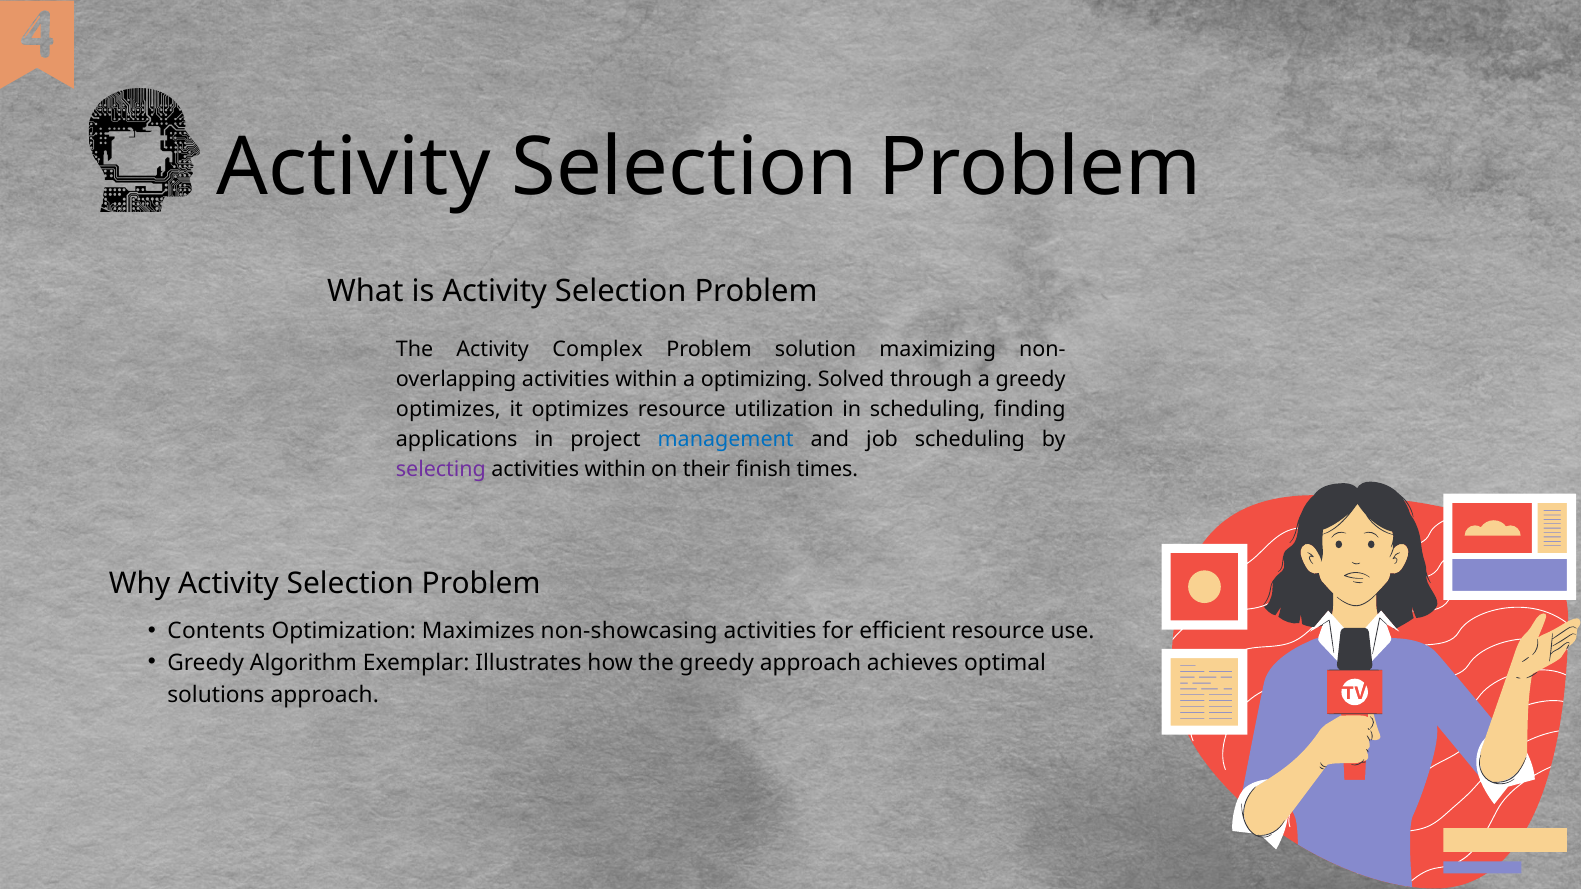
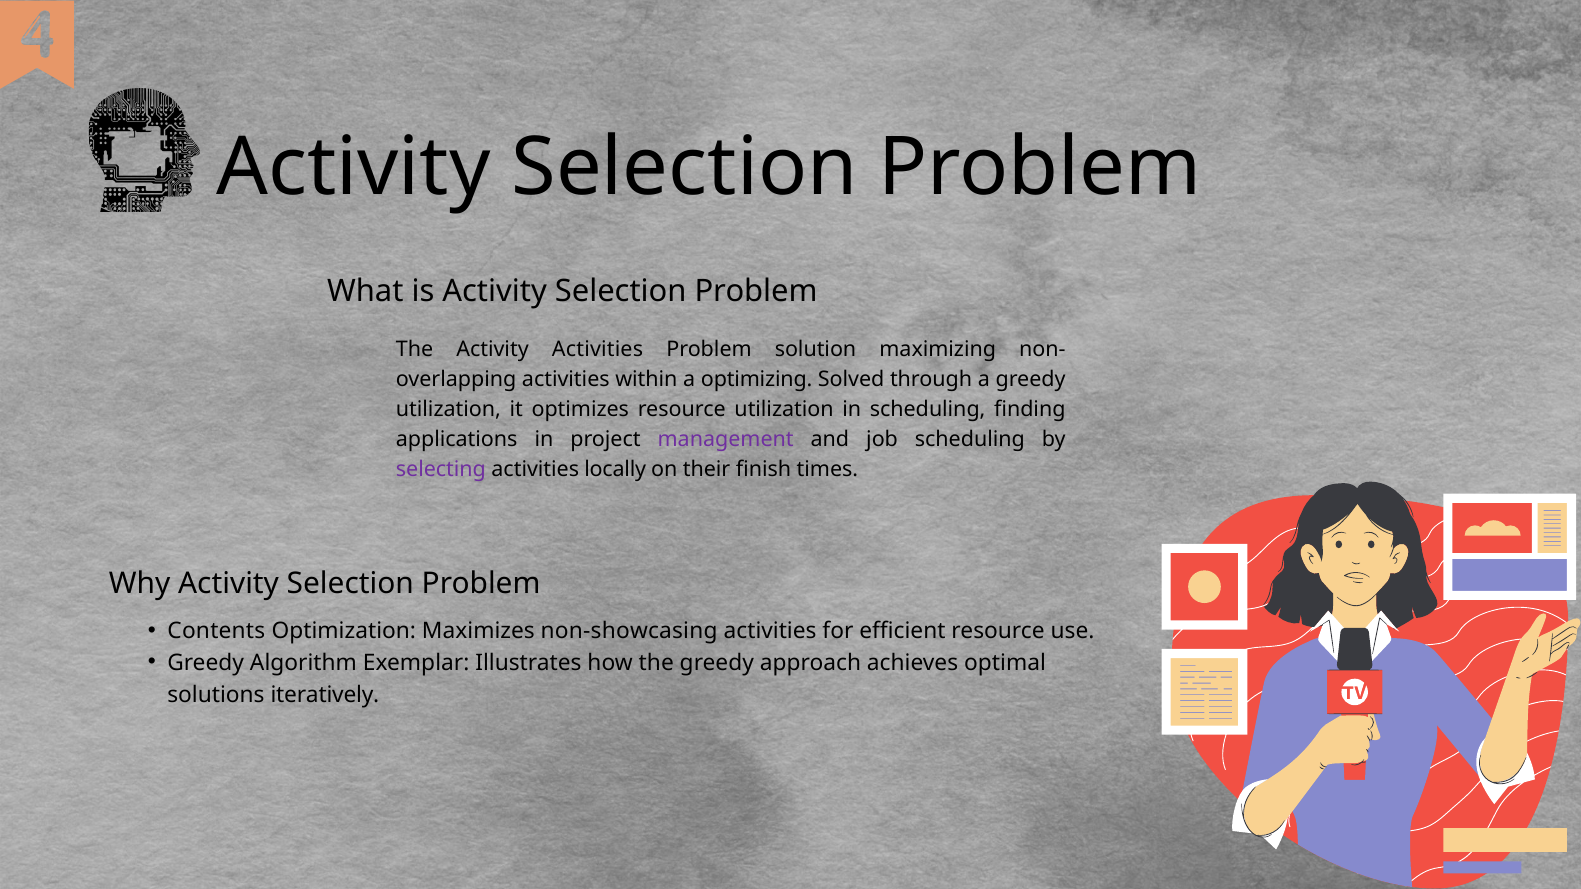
Activity Complex: Complex -> Activities (598, 350)
optimizes: optimizes -> utilization (448, 410)
management colour: blue -> purple (726, 440)
within: within -> locally (615, 470)
solutions approach: approach -> iteratively (325, 695)
